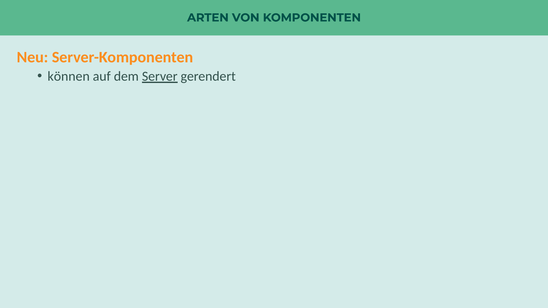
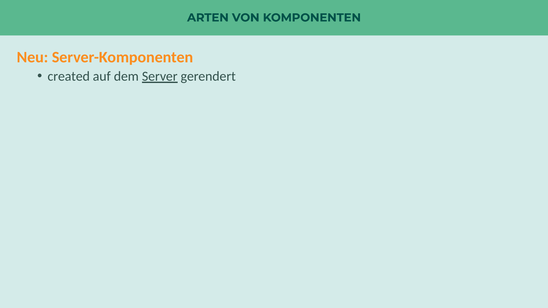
können: können -> created (69, 76)
